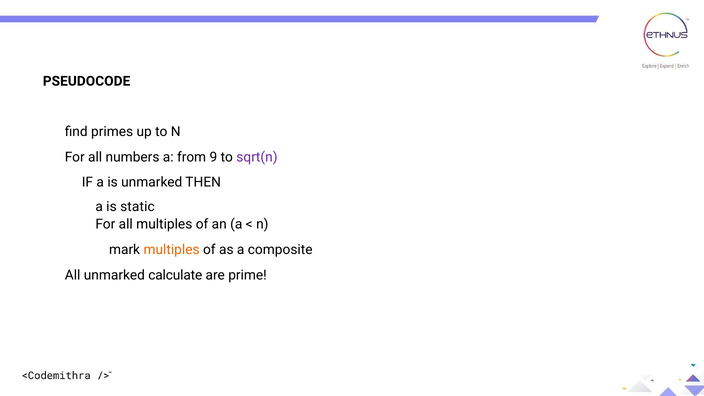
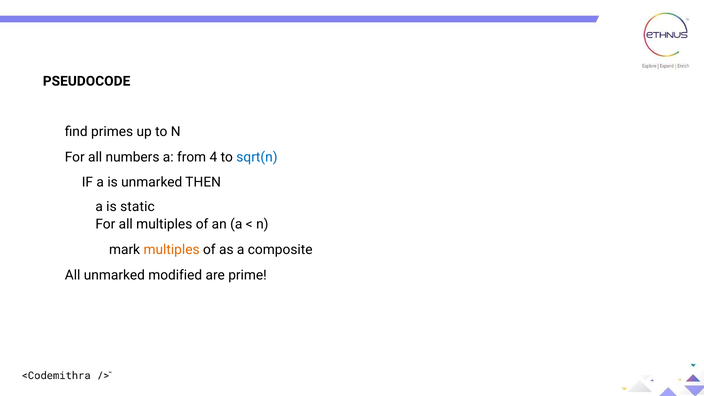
9: 9 -> 4 (213, 157)
sqrt(n colour: purple -> blue (257, 157)
calculate: calculate -> modified (175, 275)
